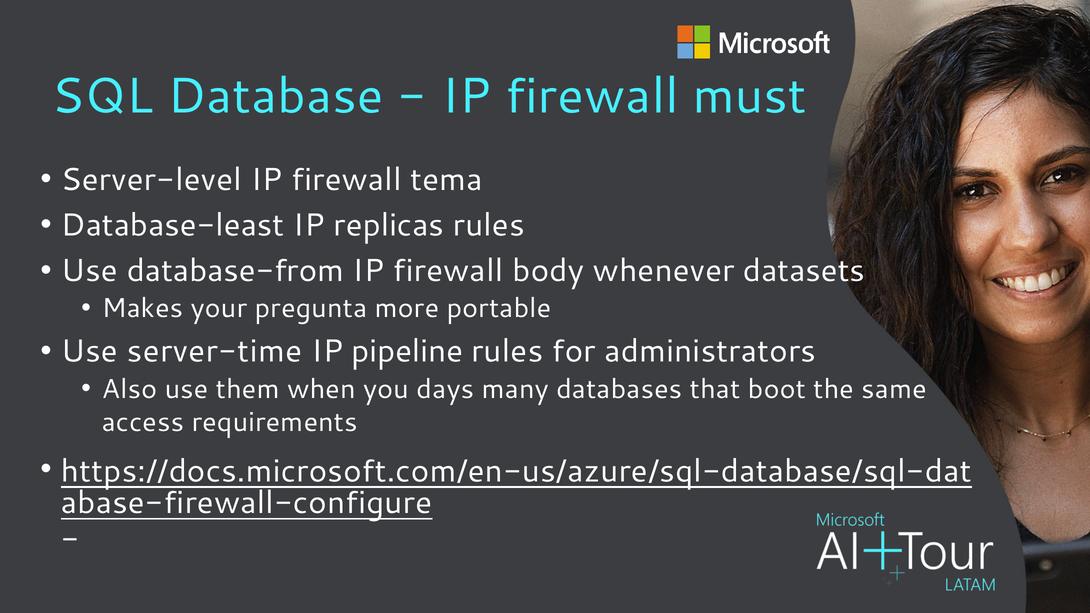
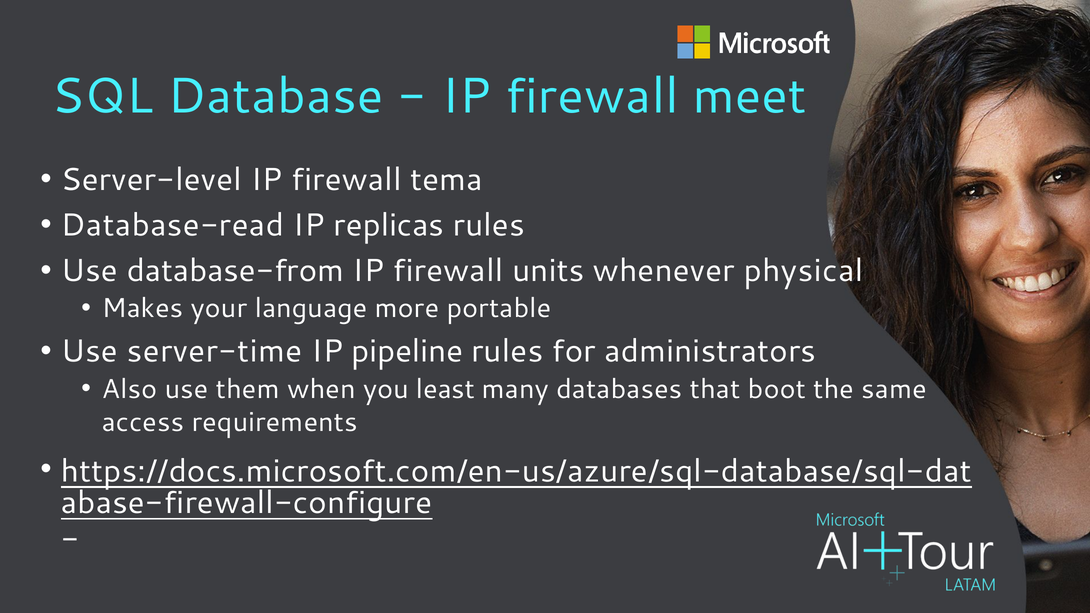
must: must -> meet (750, 96)
Database-least: Database-least -> Database-read (172, 225)
body: body -> units (548, 271)
datasets: datasets -> physical (804, 271)
pregunta: pregunta -> language (311, 308)
days: days -> least (445, 389)
